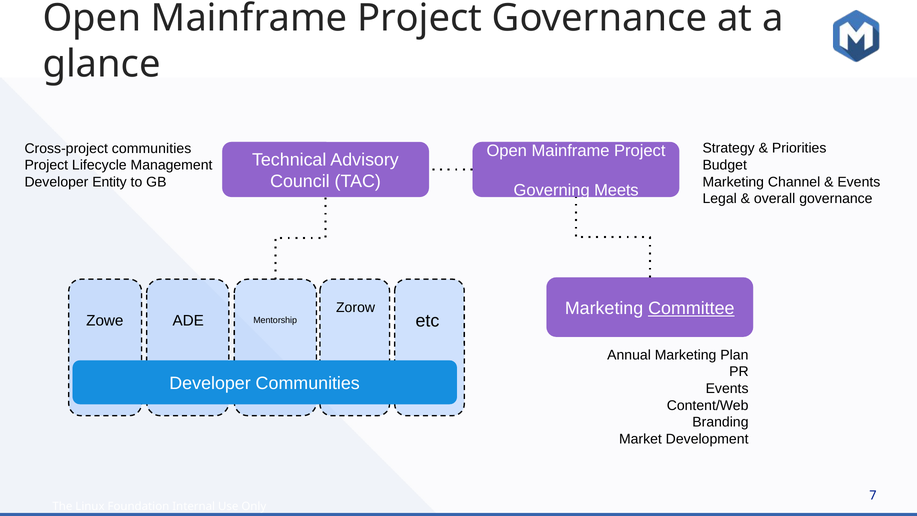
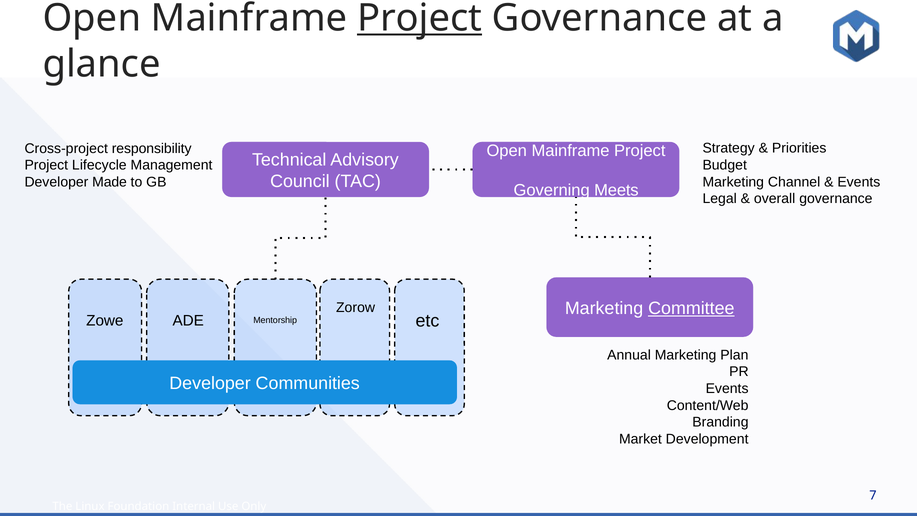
Project underline: none -> present (420, 18)
Cross-project communities: communities -> responsibility (152, 148)
Entity: Entity -> Made (110, 182)
